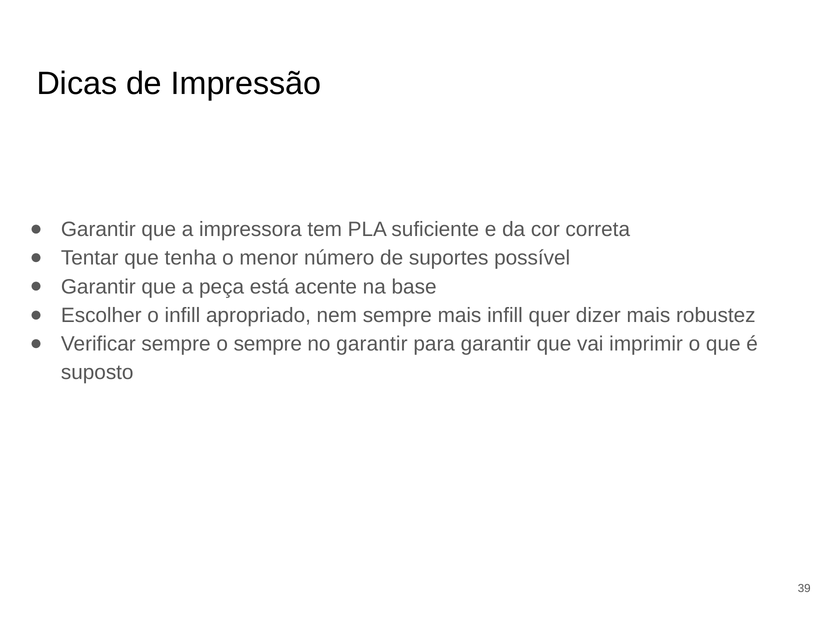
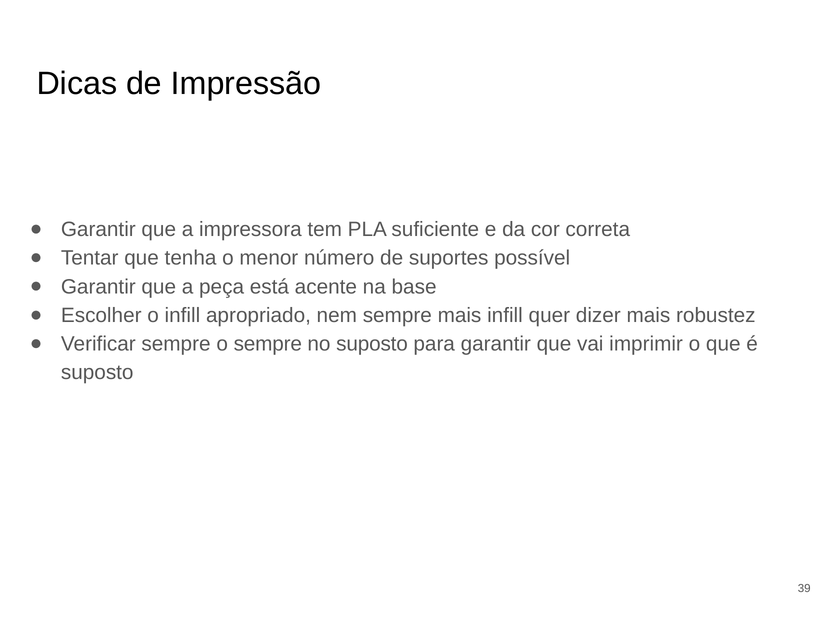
no garantir: garantir -> suposto (372, 344)
